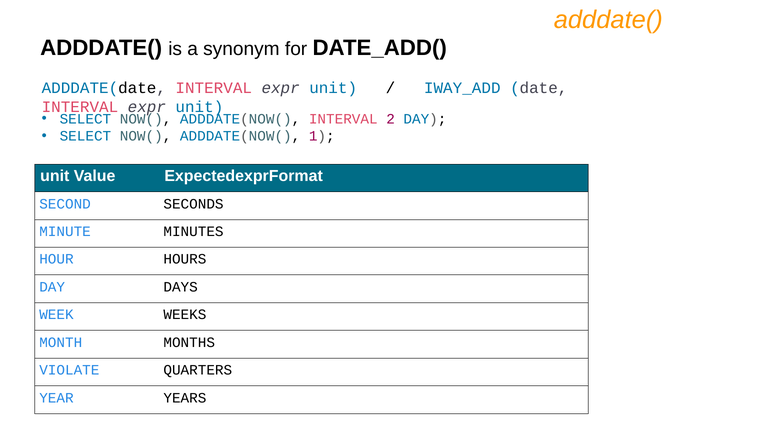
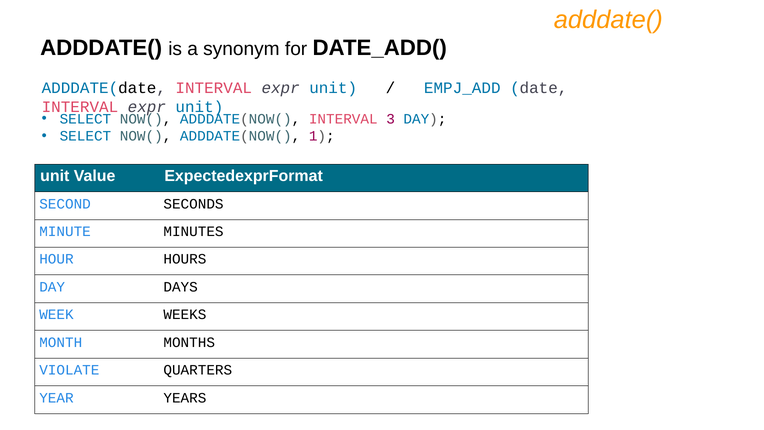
IWAY_ADD: IWAY_ADD -> EMPJ_ADD (462, 88)
2: 2 -> 3 (391, 119)
